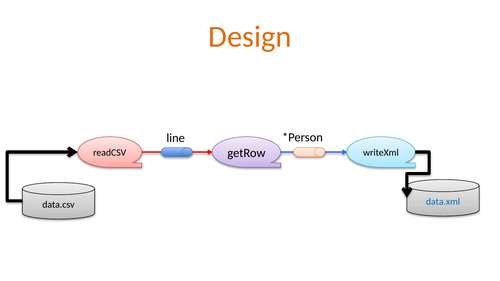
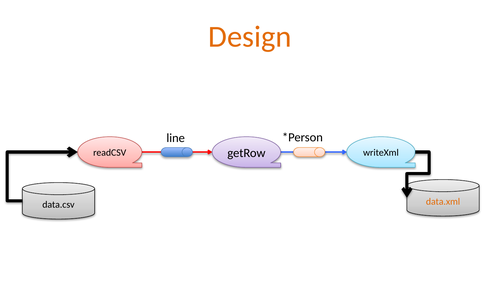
data.xml colour: blue -> orange (443, 202)
